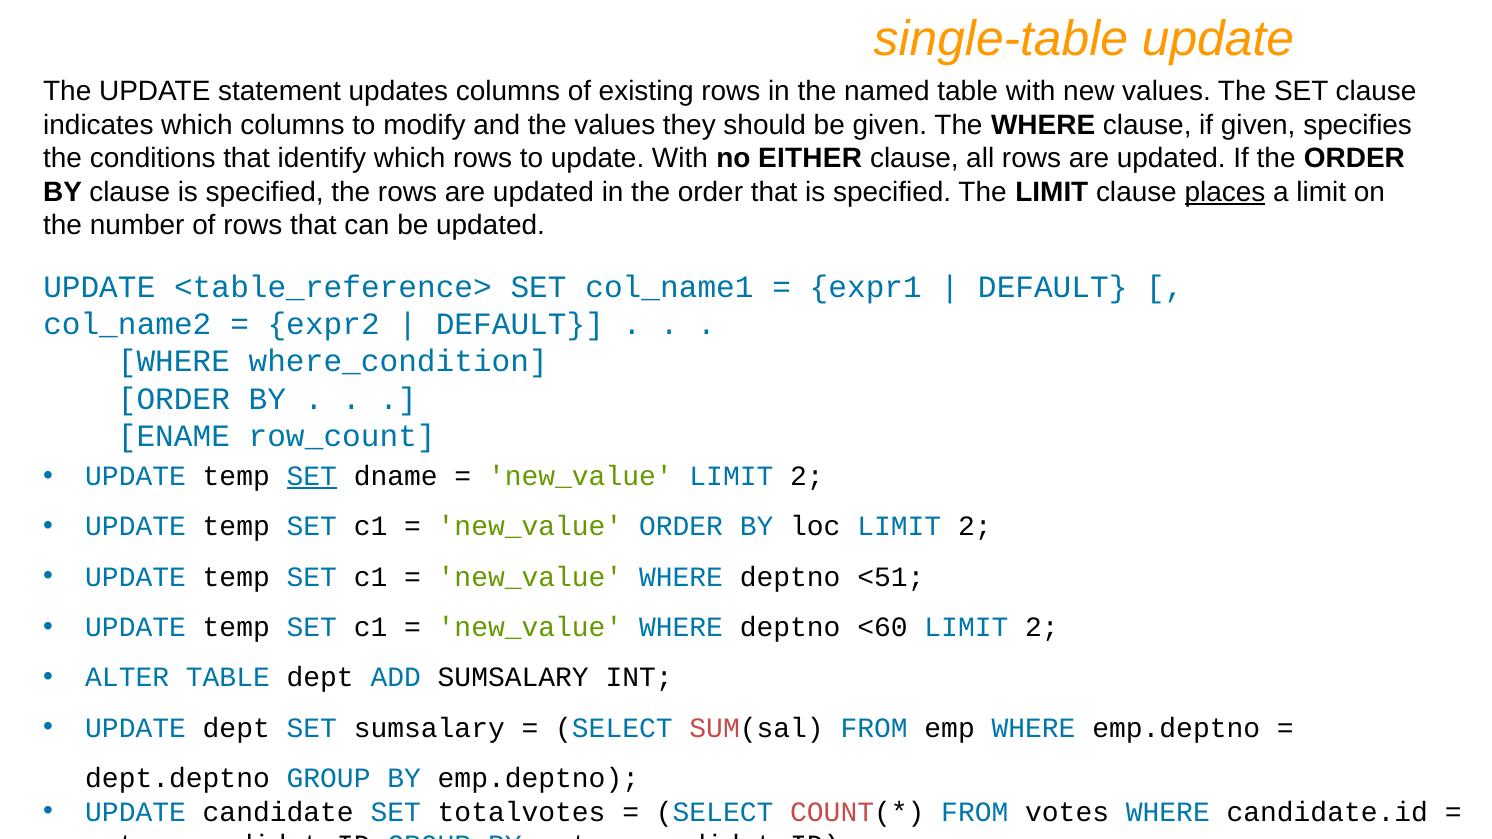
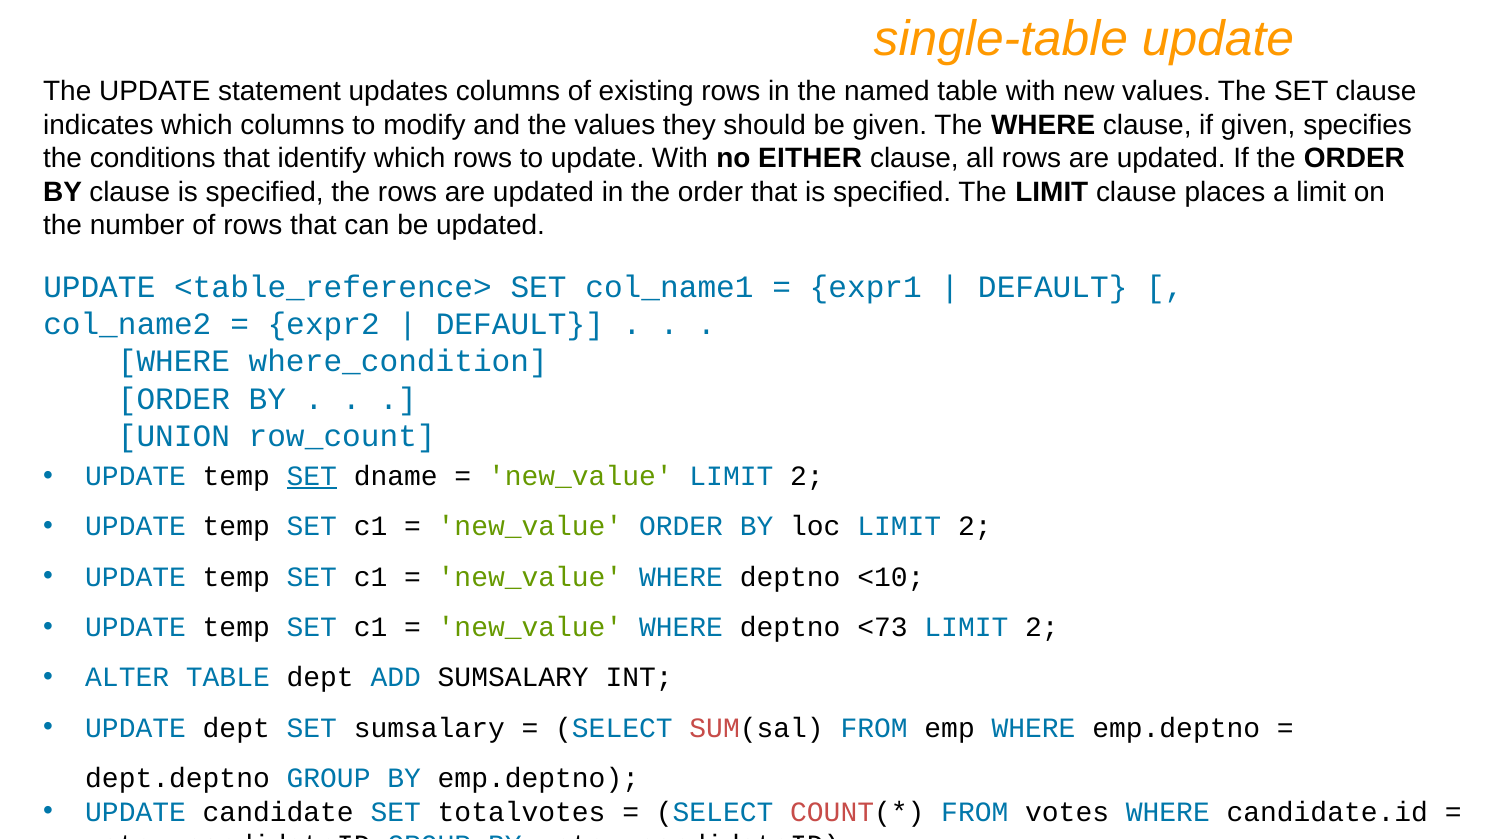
places underline: present -> none (1225, 192)
ENAME: ENAME -> UNION (174, 436)
<51: <51 -> <10 (891, 577)
<60: <60 -> <73 (882, 627)
